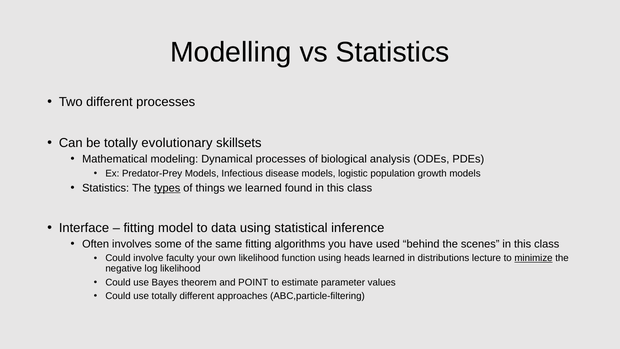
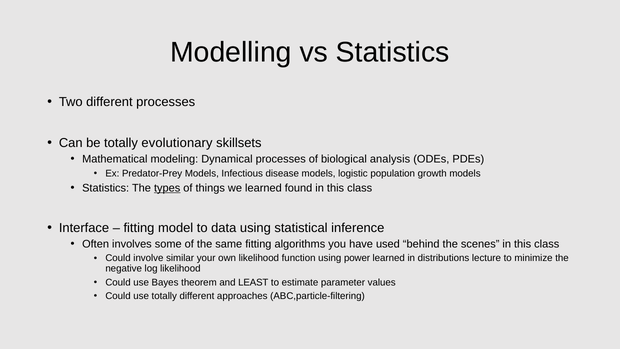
faculty: faculty -> similar (180, 258)
heads: heads -> power (357, 258)
minimize underline: present -> none (534, 258)
POINT: POINT -> LEAST (253, 282)
